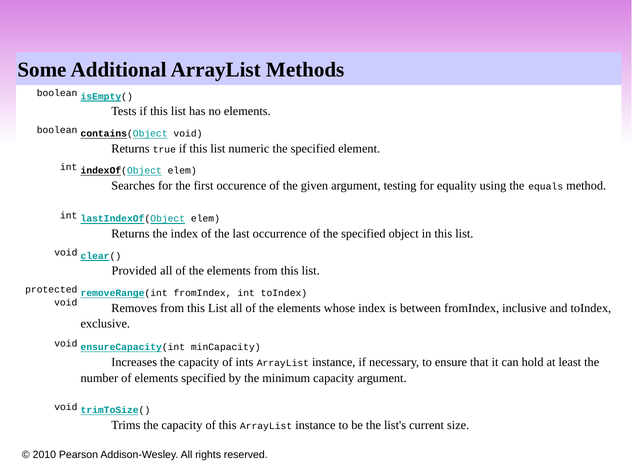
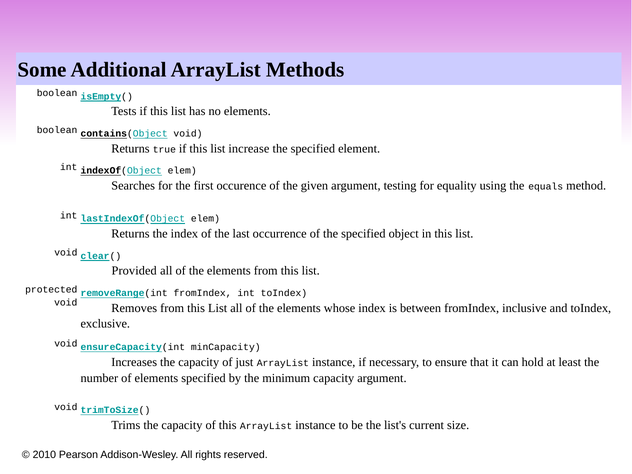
numeric: numeric -> increase (249, 149)
ints: ints -> just (244, 362)
